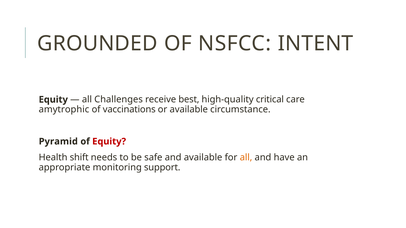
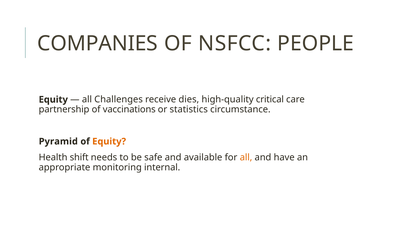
GROUNDED: GROUNDED -> COMPANIES (98, 44)
INTENT: INTENT -> PEOPLE (316, 44)
best: best -> dies (189, 100)
amytrophic: amytrophic -> partnership (64, 110)
or available: available -> statistics (189, 110)
Equity colour: red -> orange (109, 142)
support: support -> internal (162, 168)
